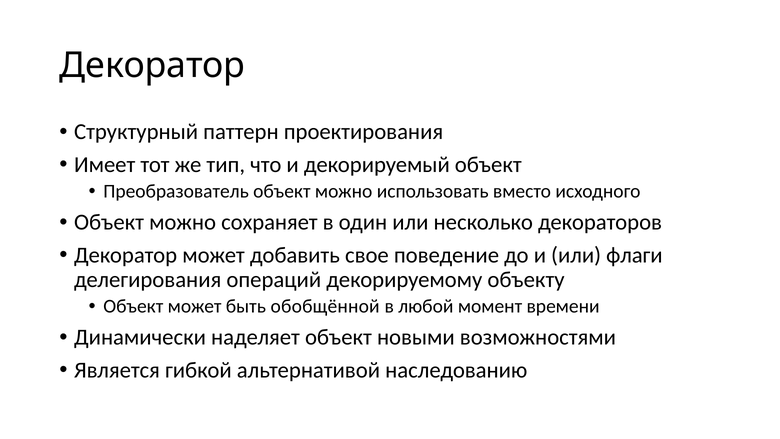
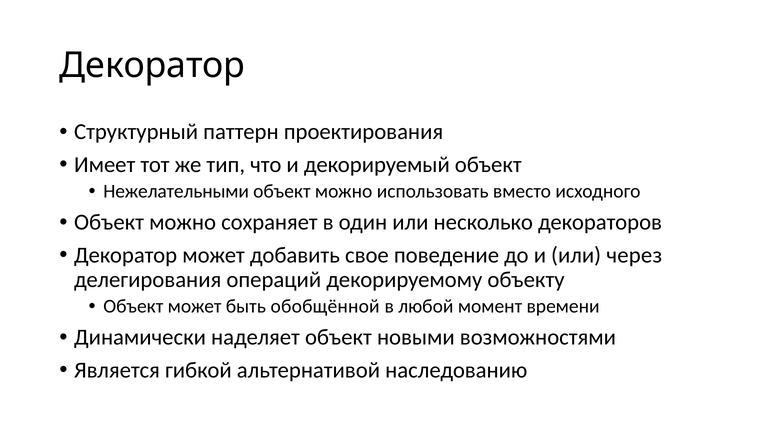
Преобразователь: Преобразователь -> Нежелательными (176, 191)
флаги: флаги -> через (634, 255)
